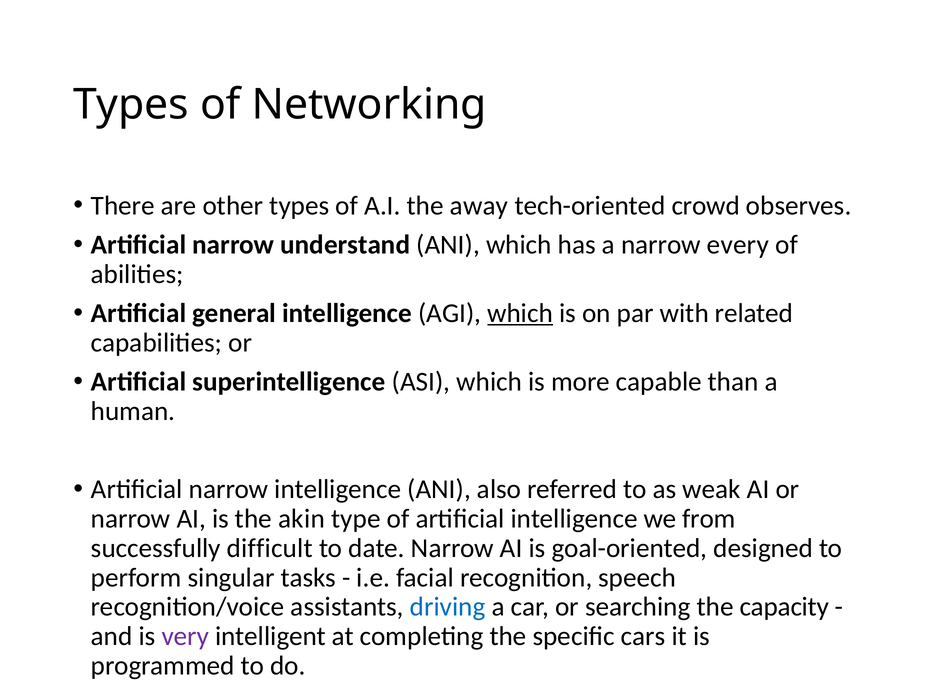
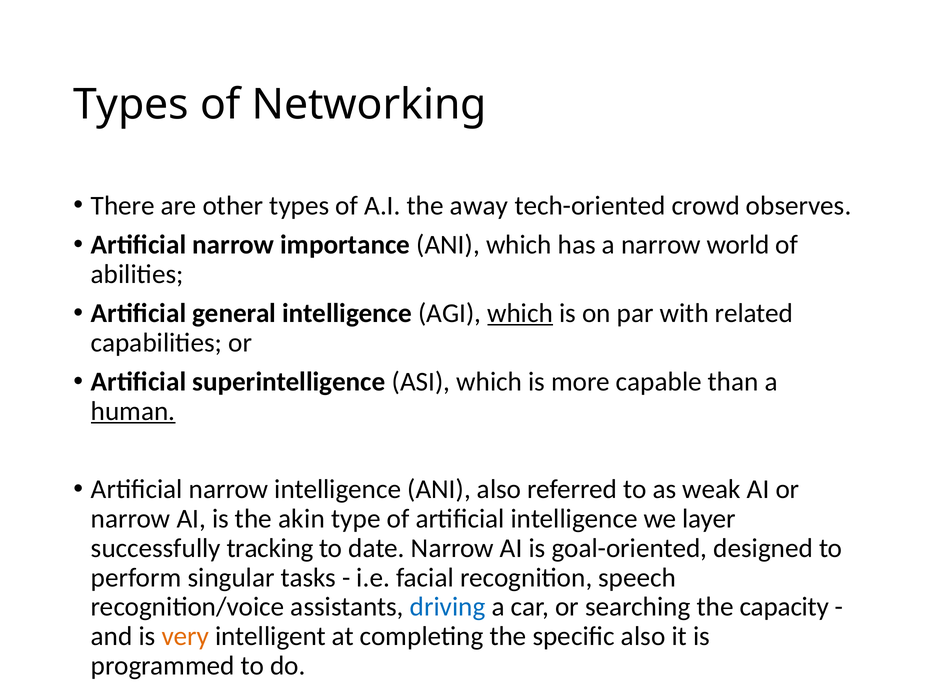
understand: understand -> importance (345, 245)
every: every -> world (738, 245)
human underline: none -> present (133, 411)
from: from -> layer (709, 519)
difficult: difficult -> tracking (270, 548)
very colour: purple -> orange (185, 636)
specific cars: cars -> also (643, 636)
